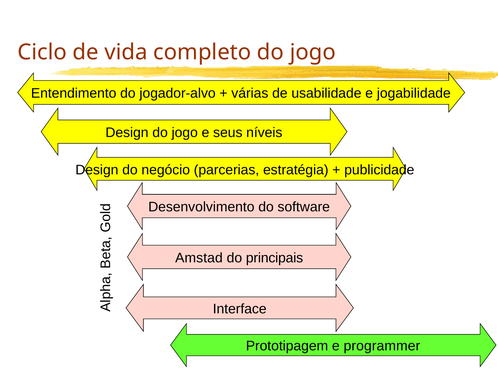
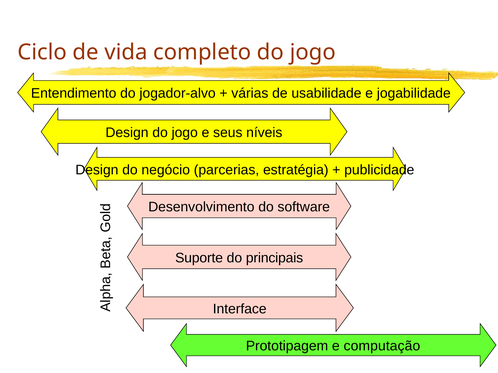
Amstad: Amstad -> Suporte (199, 258)
programmer: programmer -> computação (382, 347)
